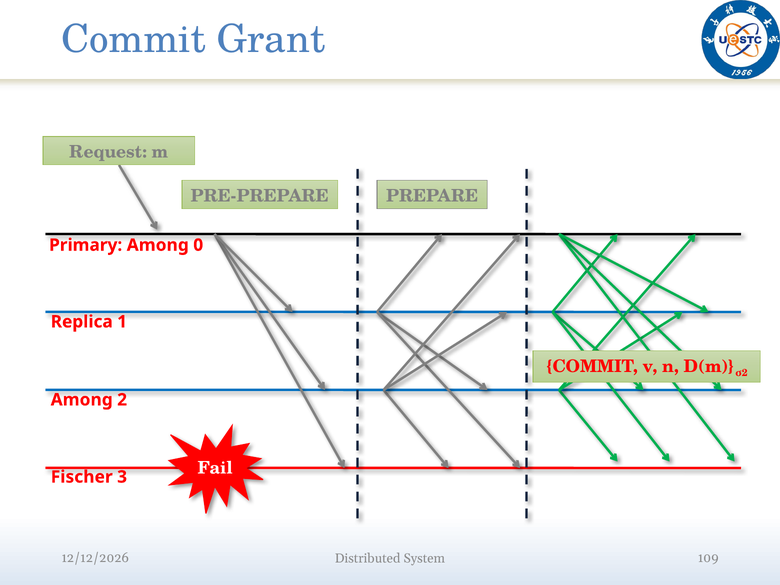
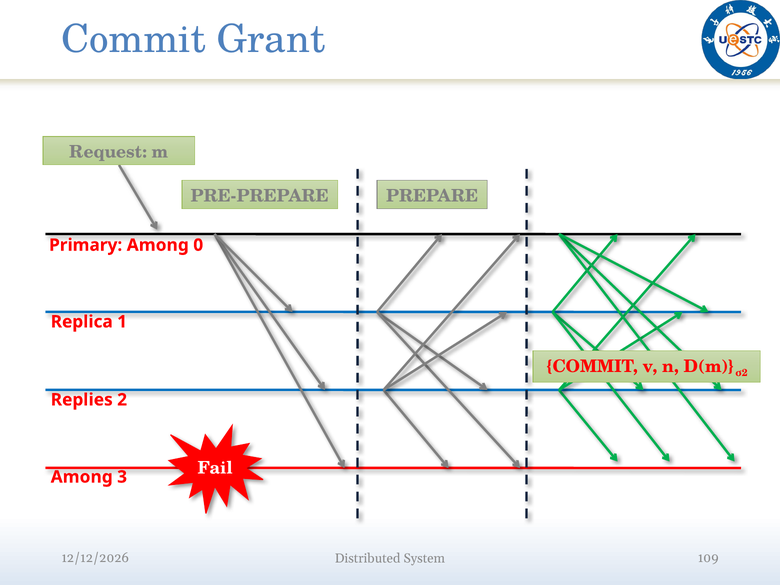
Among: Among -> Replies (82, 400)
Fischer: Fischer -> Among (82, 477)
